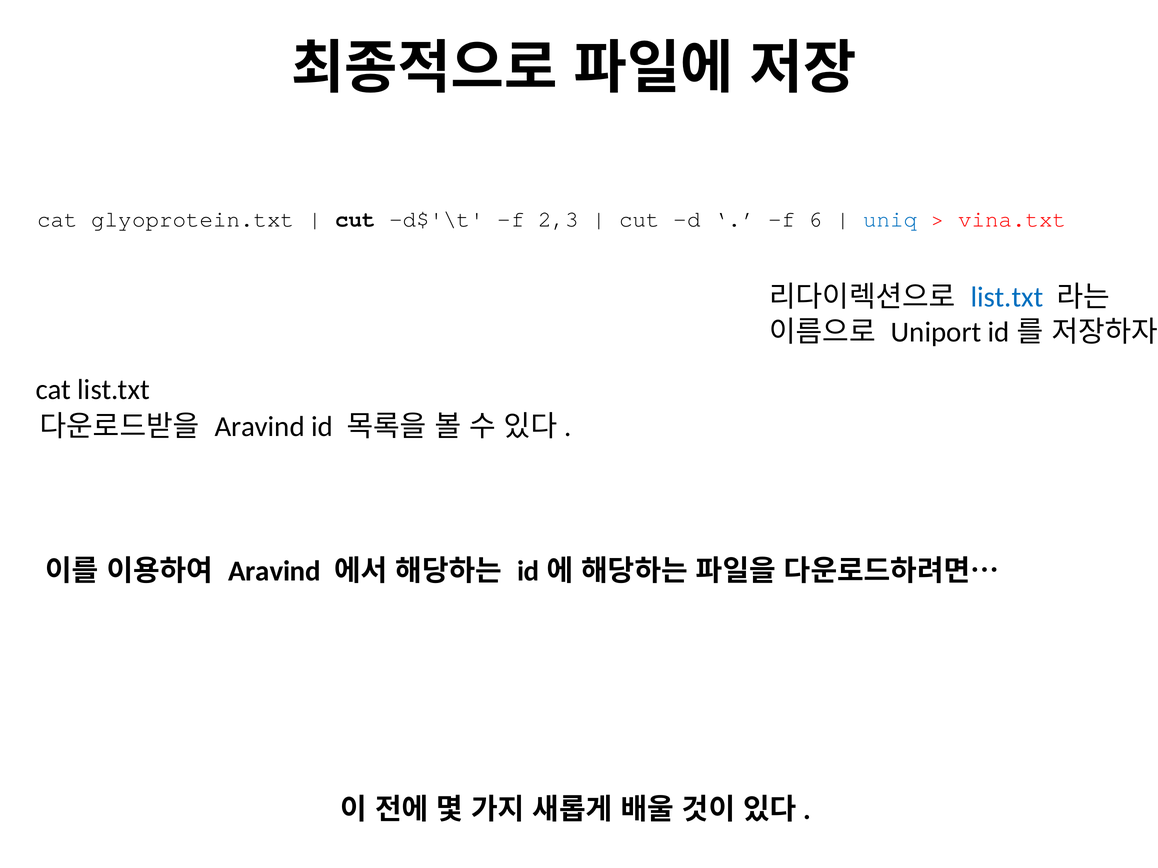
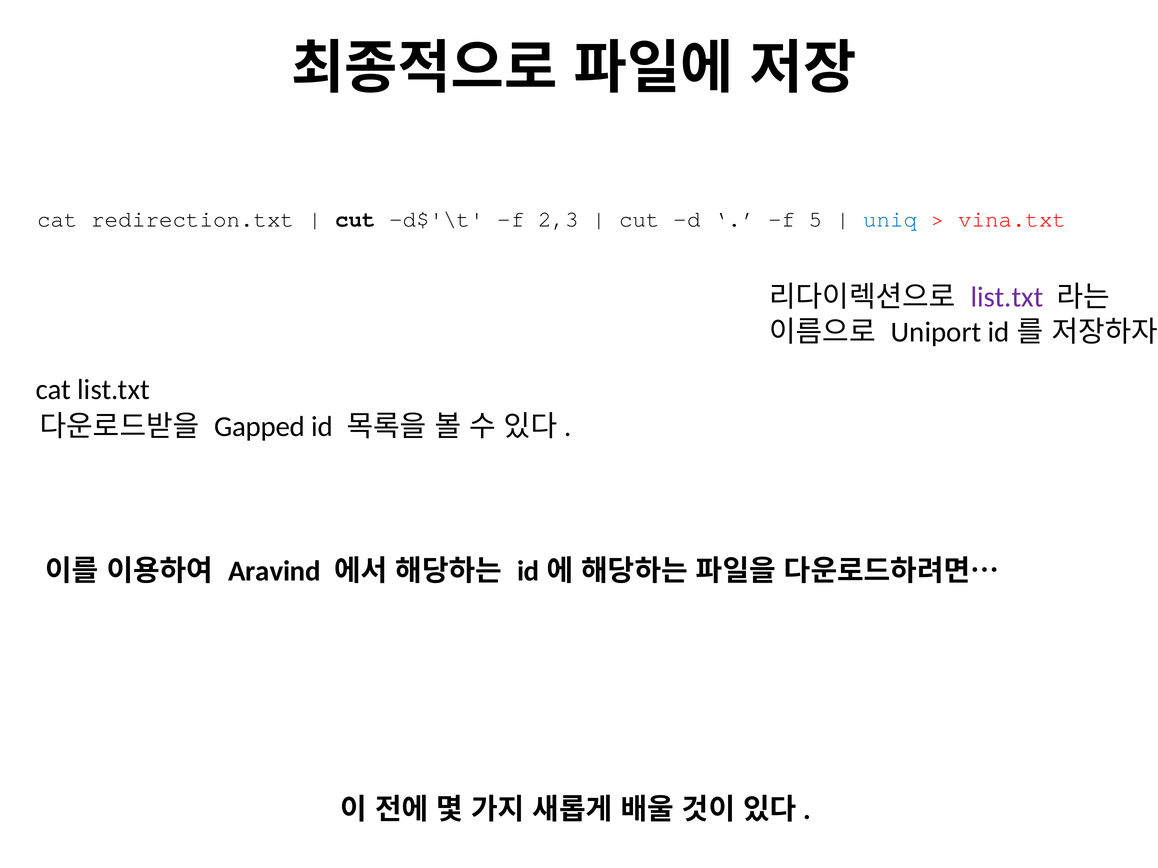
glyoprotein.txt: glyoprotein.txt -> redirection.txt (193, 220)
6: 6 -> 5 (816, 220)
list.txt colour: blue -> purple (1007, 298)
Aravind: Aravind -> Gapped (260, 427)
